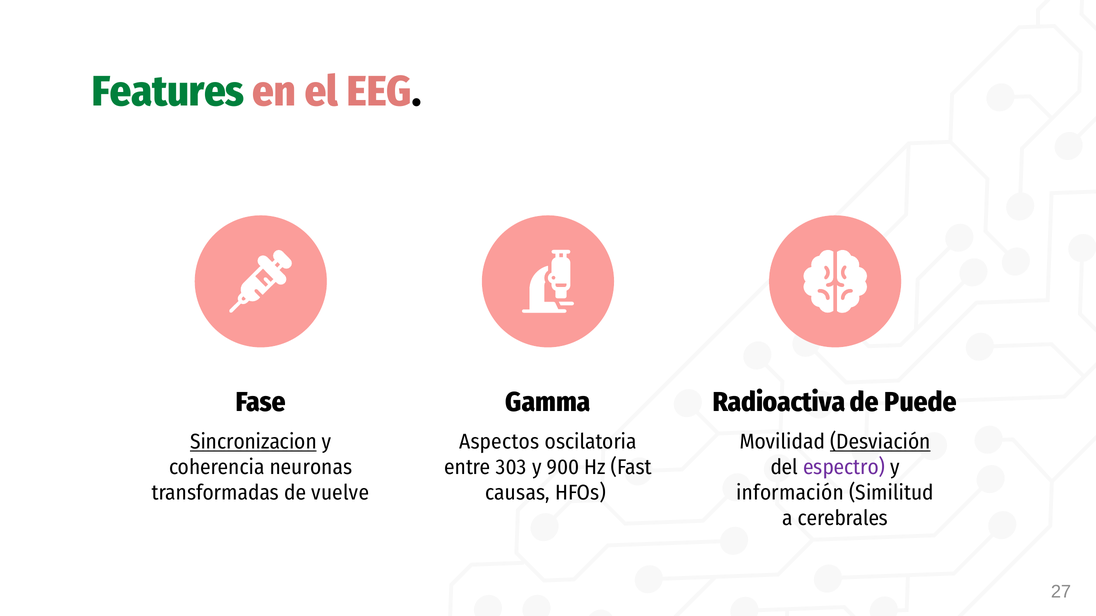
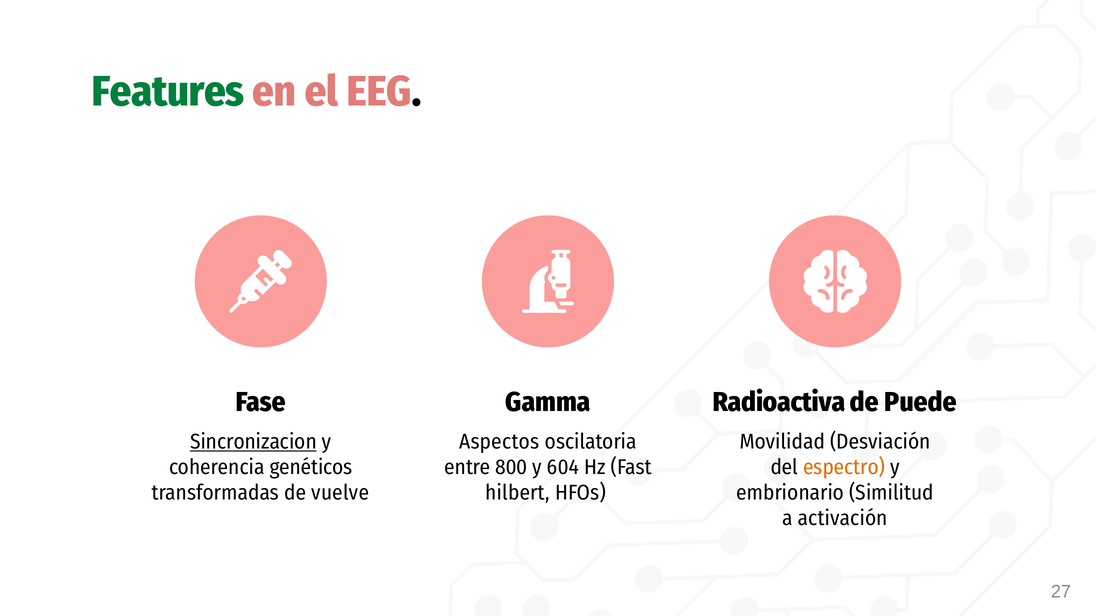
Desviación underline: present -> none (880, 442)
neuronas: neuronas -> genéticos (311, 468)
303: 303 -> 800 (511, 468)
900: 900 -> 604 (563, 468)
espectro colour: purple -> orange (844, 468)
causas: causas -> hilbert (517, 493)
información: información -> embrionario (790, 493)
cerebrales: cerebrales -> activación (843, 519)
